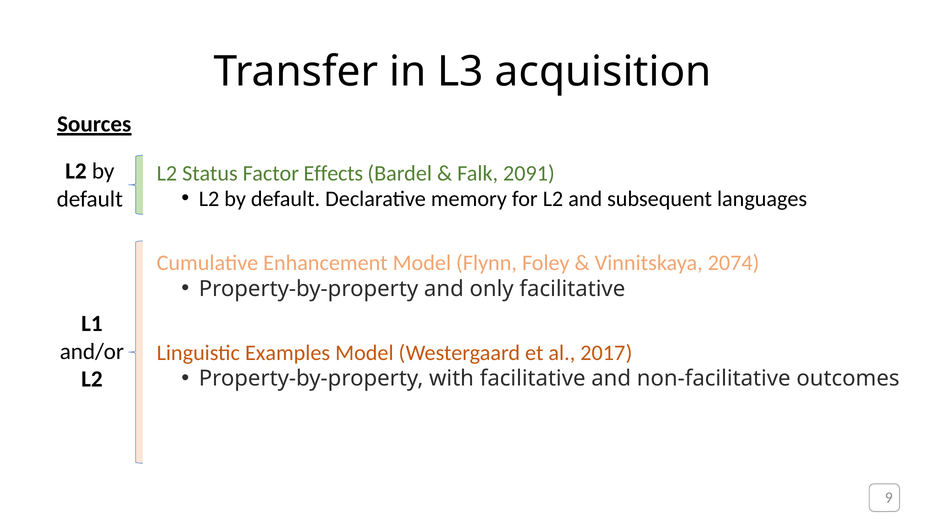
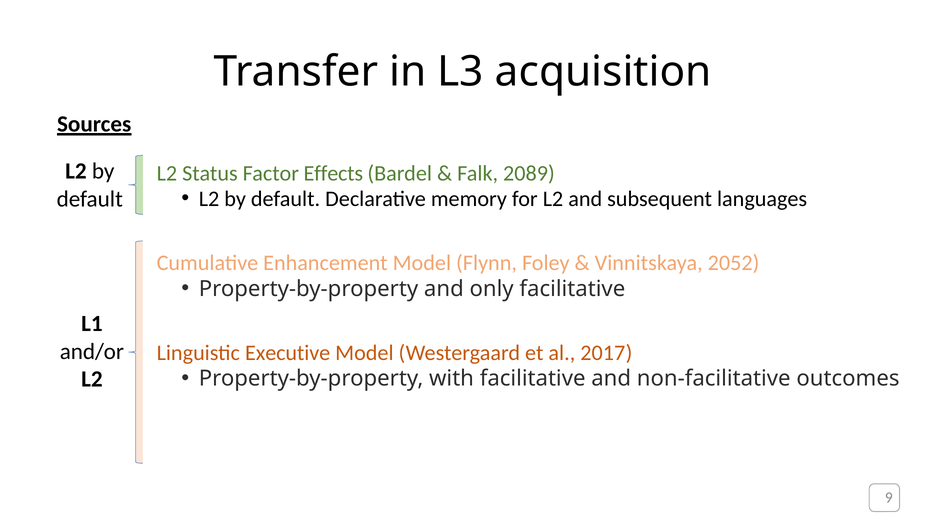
2091: 2091 -> 2089 (529, 173)
2074: 2074 -> 2052 (734, 263)
Examples: Examples -> Executive (288, 353)
